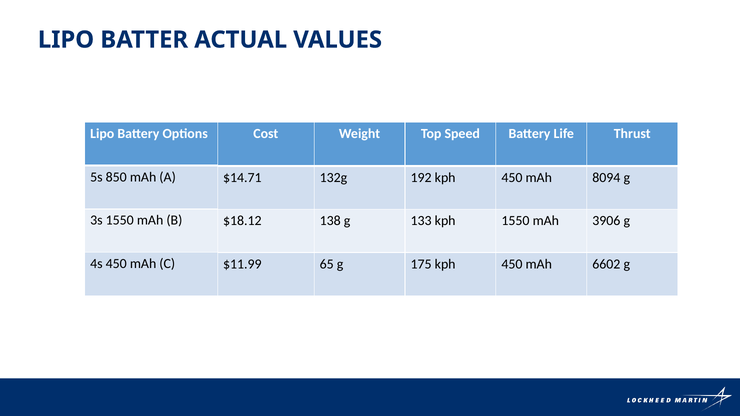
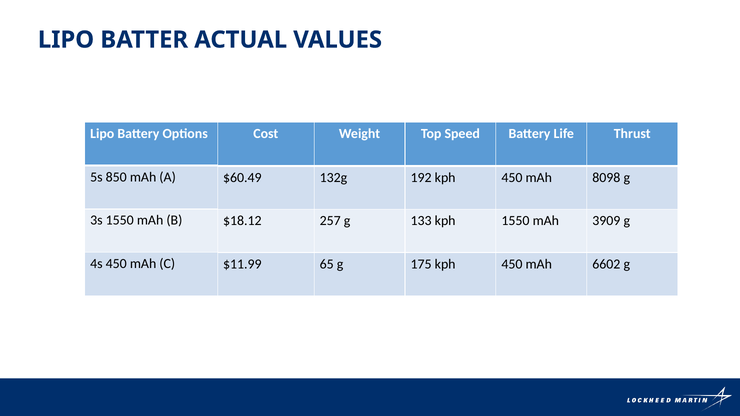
$14.71: $14.71 -> $60.49 (242, 178)
8094: 8094 -> 8098 (606, 178)
138: 138 -> 257 (330, 221)
3906: 3906 -> 3909 (606, 221)
